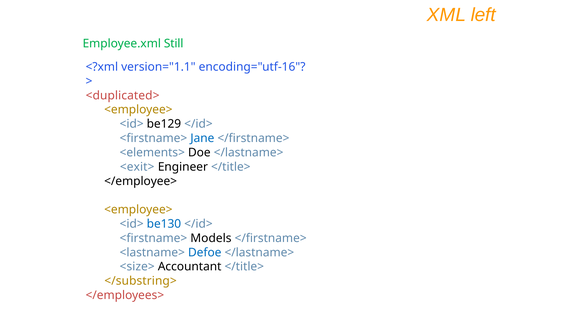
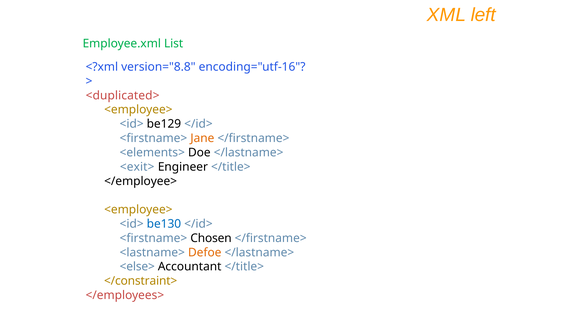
Still: Still -> List (174, 44)
version="1.1: version="1.1 -> version="8.8 (158, 67)
Jane colour: blue -> orange (202, 138)
Models: Models -> Chosen (211, 238)
Defoe colour: blue -> orange (205, 253)
<size>: <size> -> <else> (137, 267)
</substring>: </substring> -> </constraint> (141, 281)
